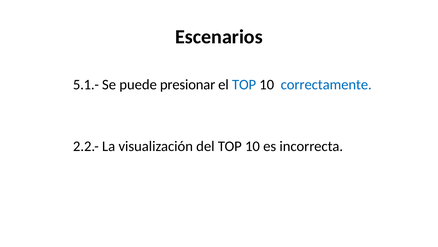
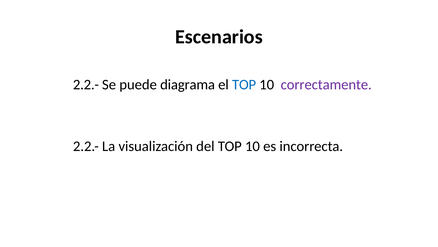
5.1.-: 5.1.- -> 2.2.- (86, 84)
presionar: presionar -> diagrama (188, 84)
correctamente colour: blue -> purple (326, 84)
